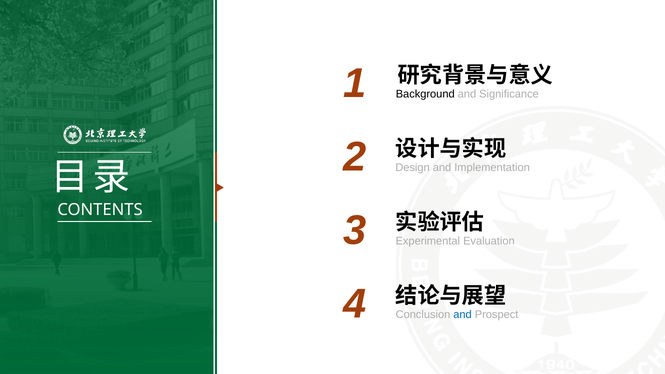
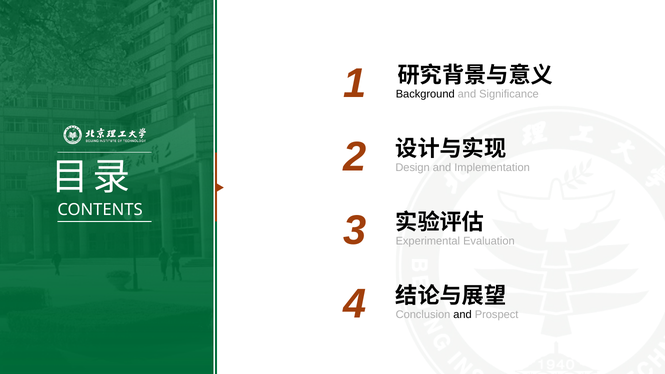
and colour: blue -> black (463, 315)
